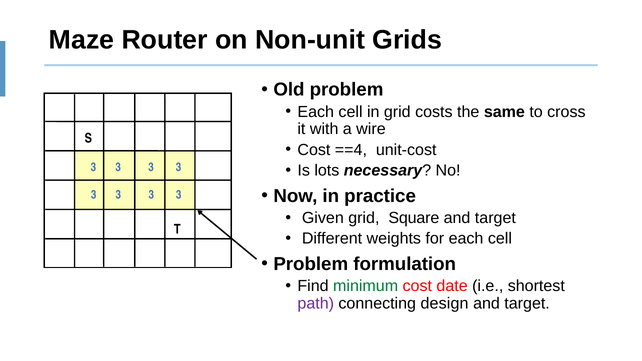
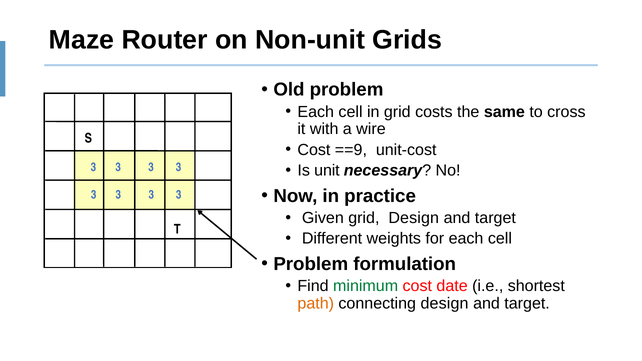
==4: ==4 -> ==9 (351, 150)
lots: lots -> unit (327, 170)
grid Square: Square -> Design (414, 218)
path colour: purple -> orange (316, 304)
